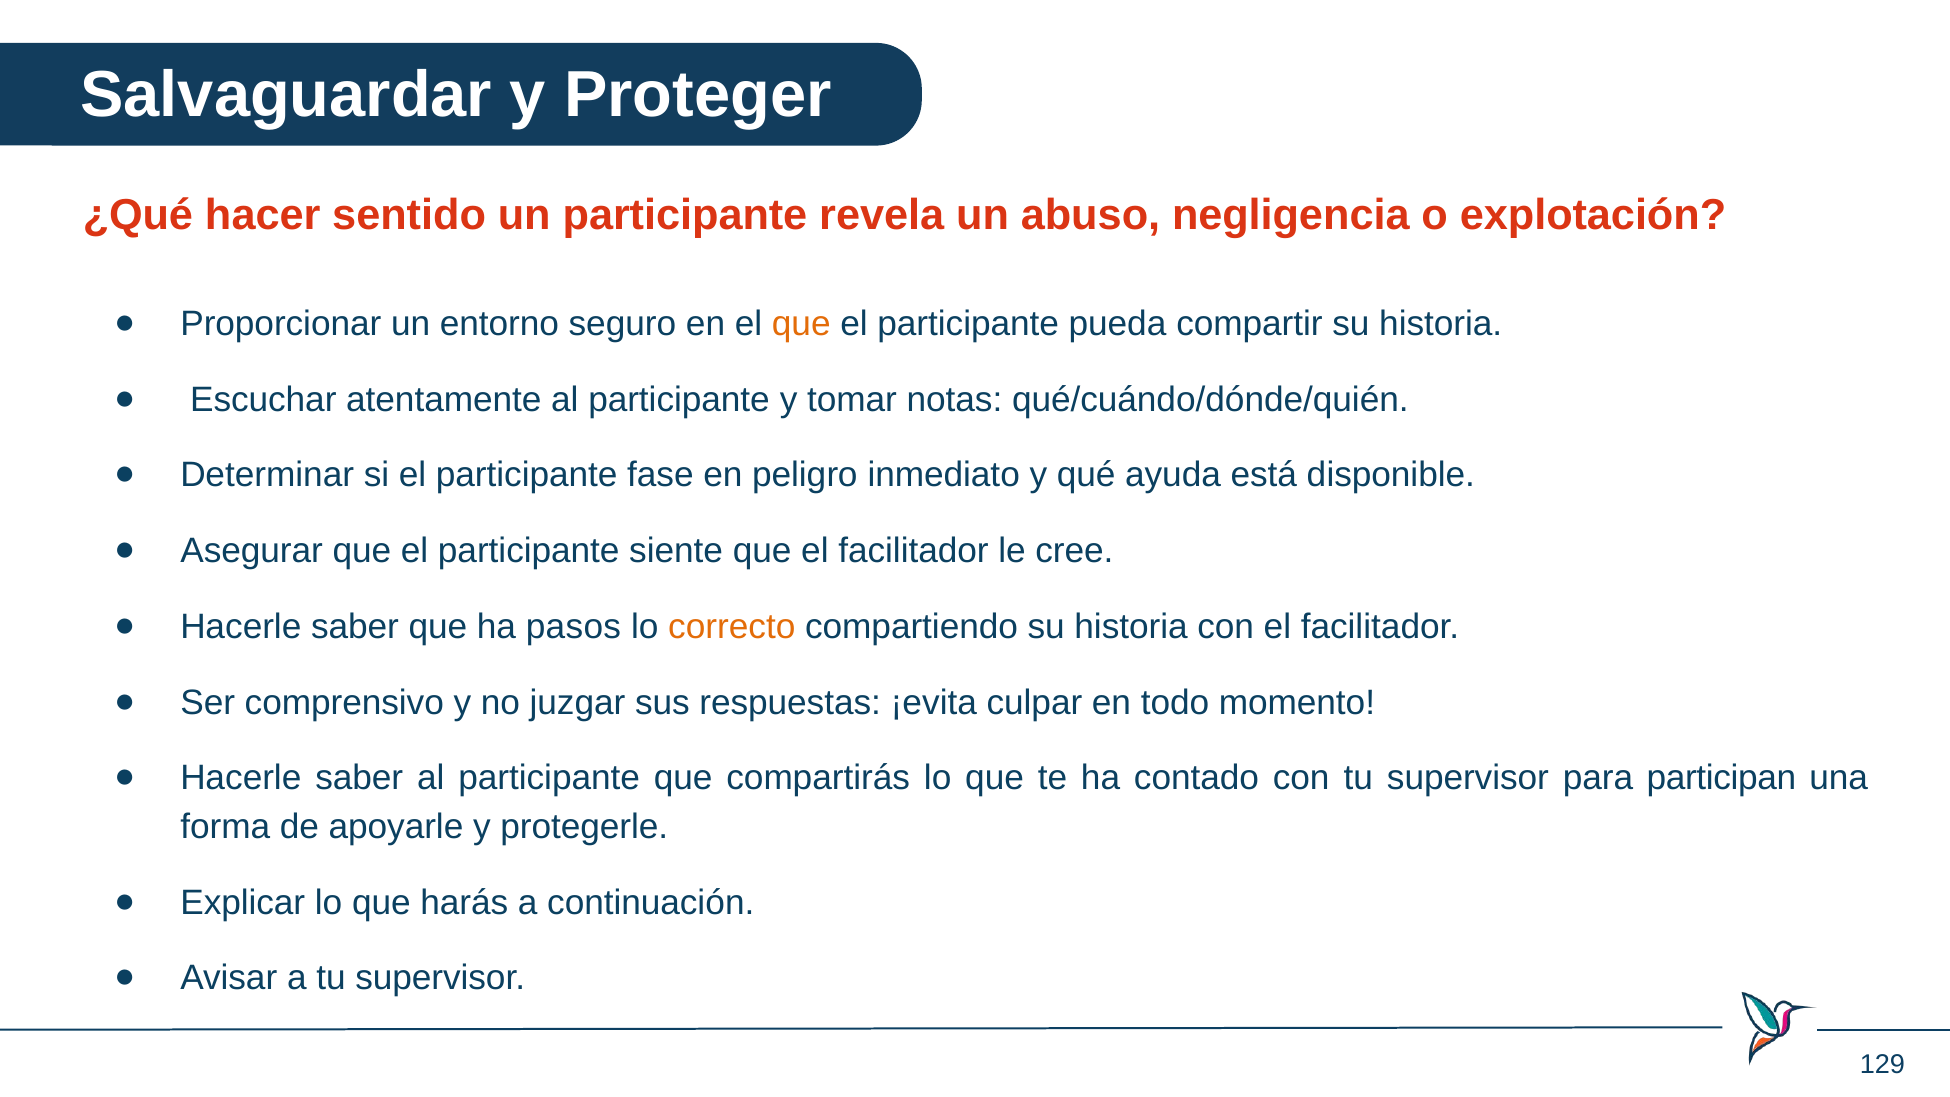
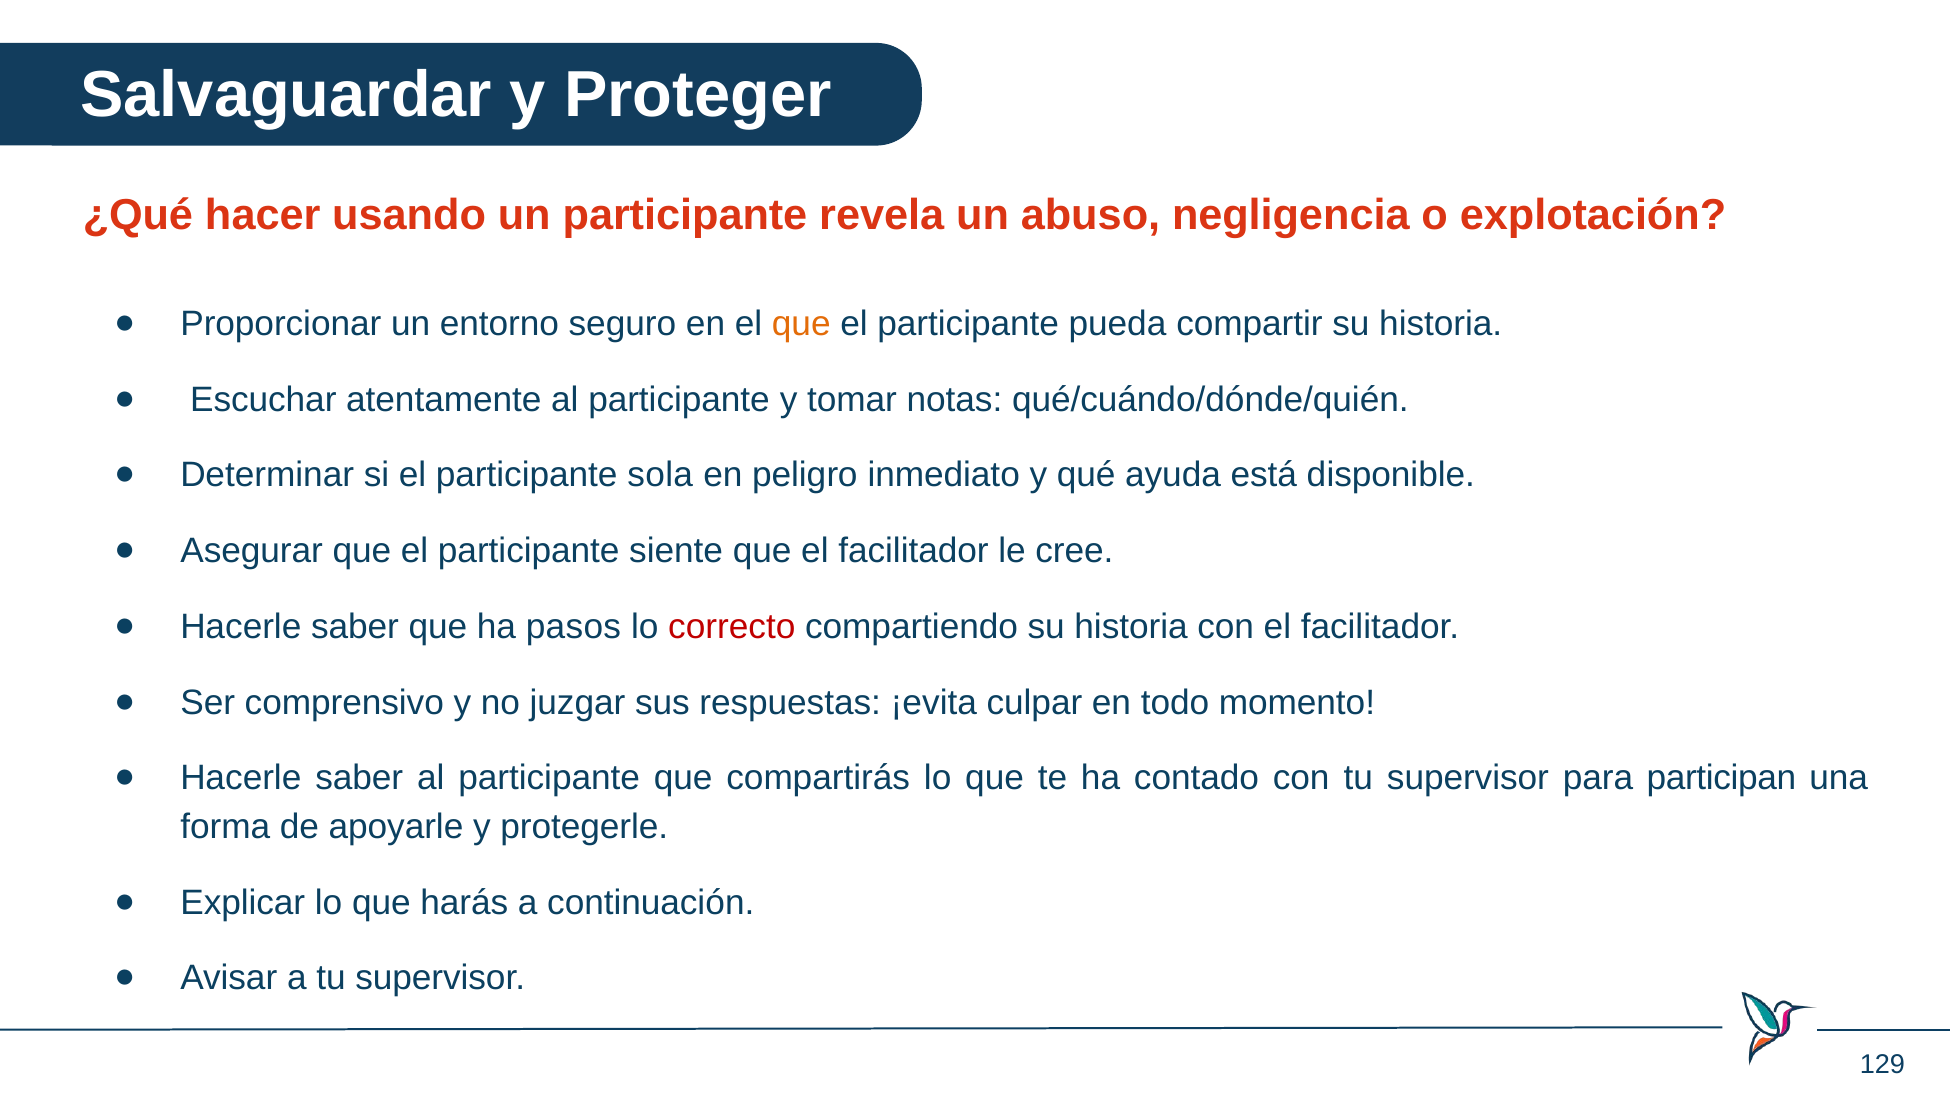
sentido: sentido -> usando (409, 215)
fase: fase -> sola (660, 475)
correcto colour: orange -> red (732, 627)
